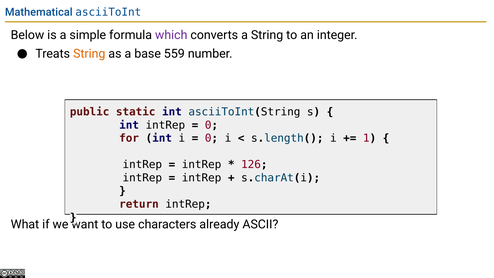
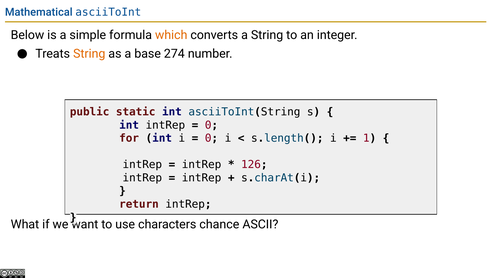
which colour: purple -> orange (171, 35)
559: 559 -> 274 (174, 54)
already: already -> chance (219, 224)
